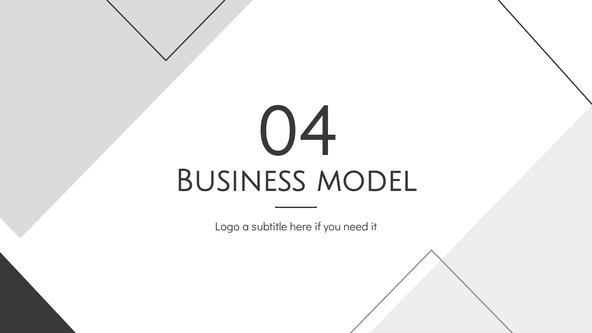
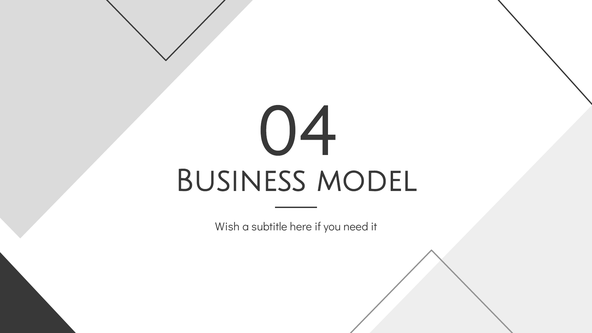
Logo: Logo -> Wish (227, 227)
